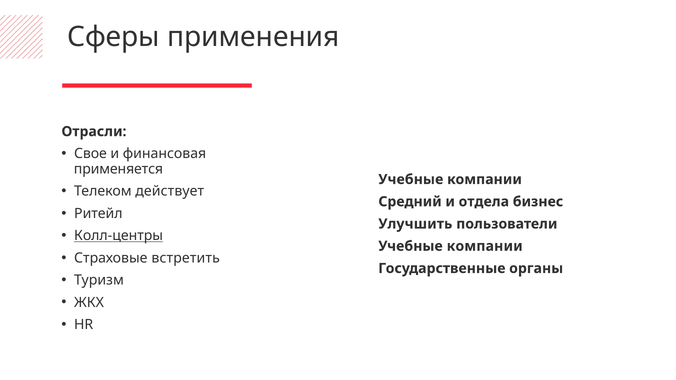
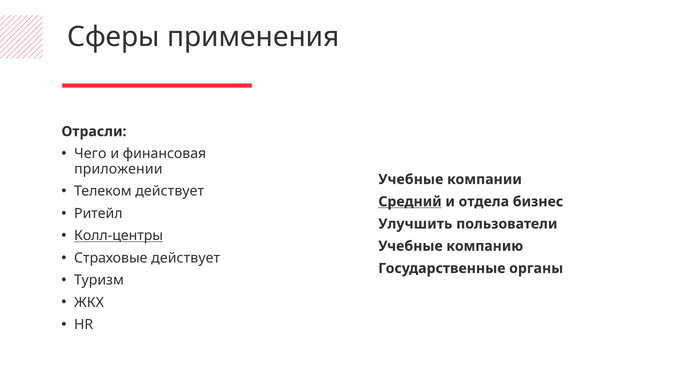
Свое: Свое -> Чего (90, 154)
применяется: применяется -> приложении (118, 169)
Средний underline: none -> present (410, 202)
компании: компании -> компанию (485, 246)
Страховые встретить: встретить -> действует (186, 258)
